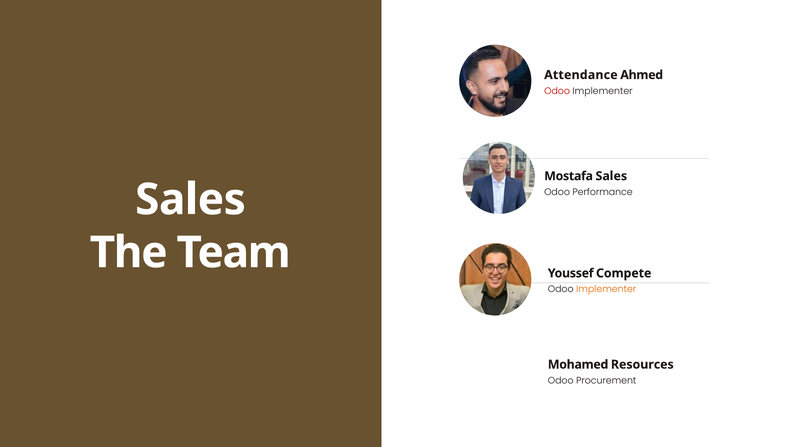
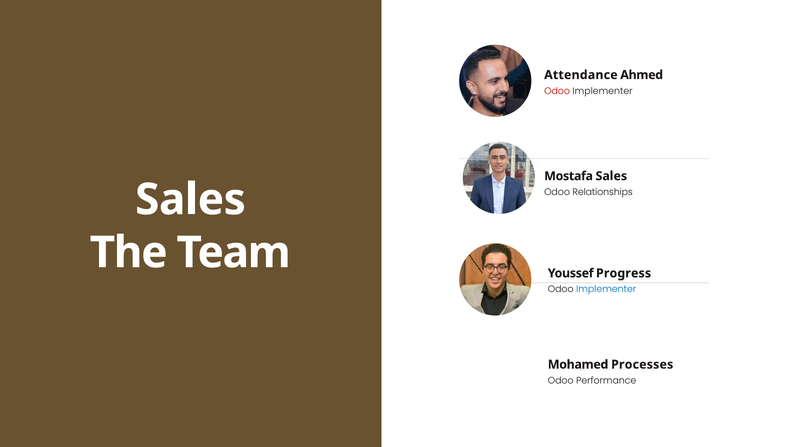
Performance: Performance -> Relationships (603, 192)
Compete: Compete -> Progress (624, 273)
Implementer colour: orange -> blue (606, 289)
Resources: Resources -> Processes (642, 365)
Procurement: Procurement -> Performance (606, 381)
